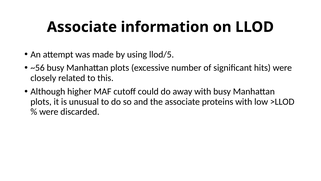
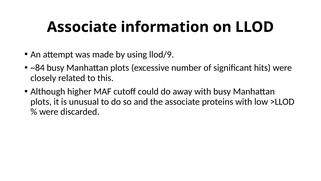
llod/5: llod/5 -> llod/9 (162, 54)
~56: ~56 -> ~84 (38, 68)
